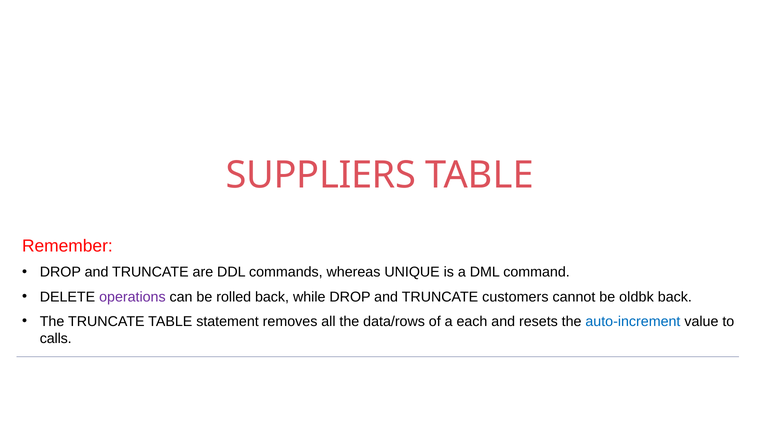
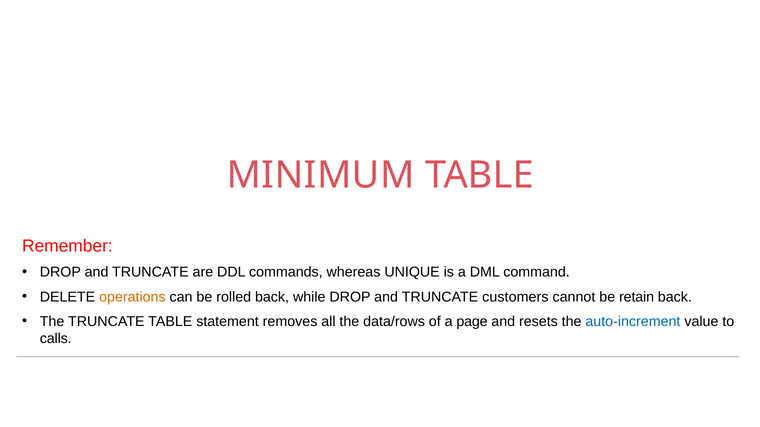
SUPPLIERS: SUPPLIERS -> MINIMUM (321, 175)
operations colour: purple -> orange (132, 297)
oldbk: oldbk -> retain (637, 297)
each: each -> page (472, 322)
